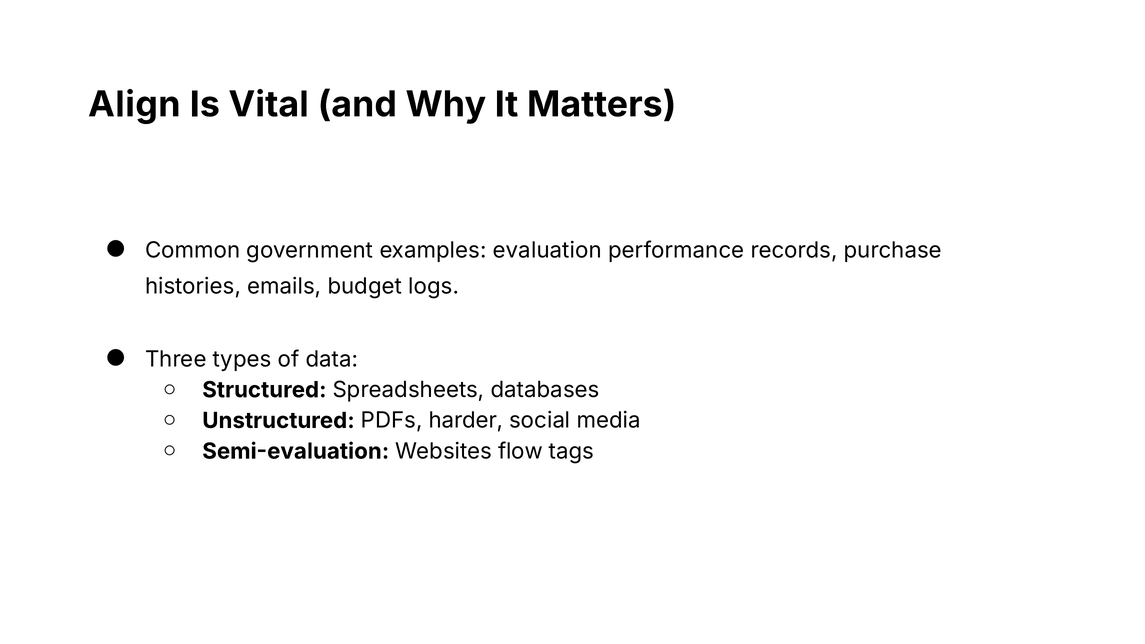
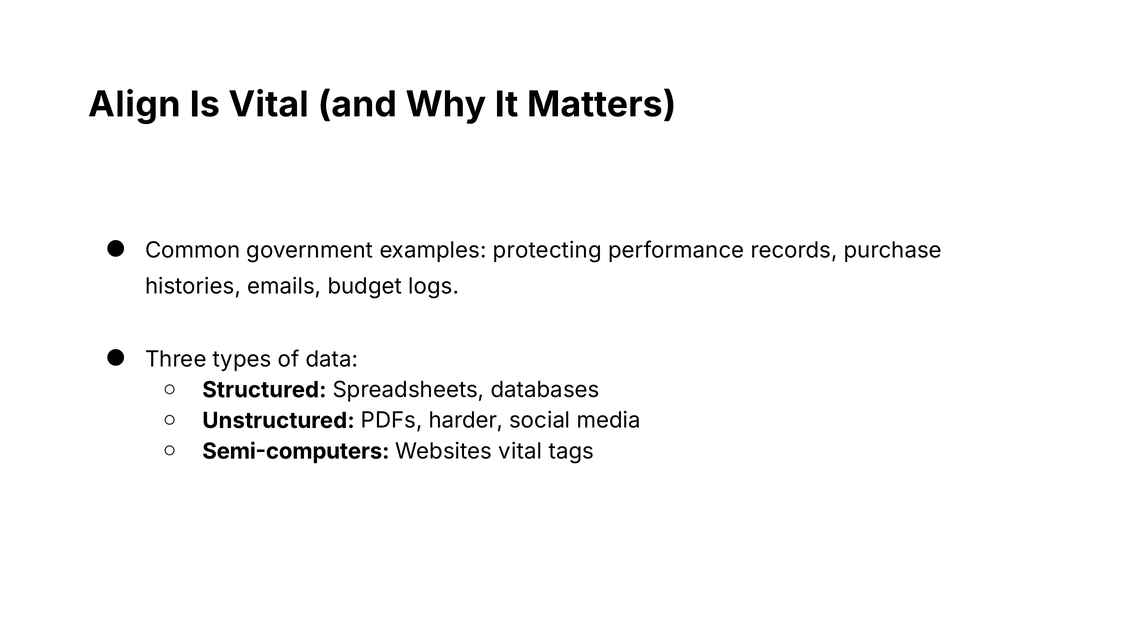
evaluation: evaluation -> protecting (547, 250)
Semi-evaluation: Semi-evaluation -> Semi-computers (296, 451)
Websites flow: flow -> vital (520, 451)
